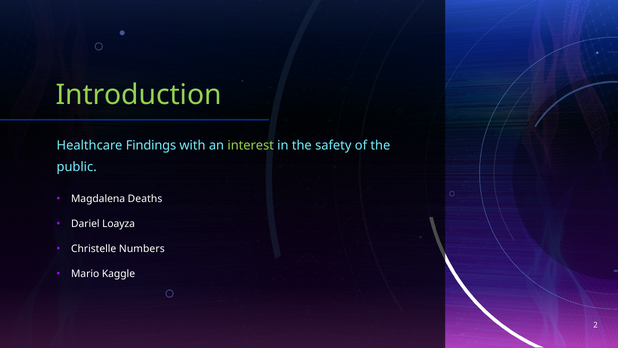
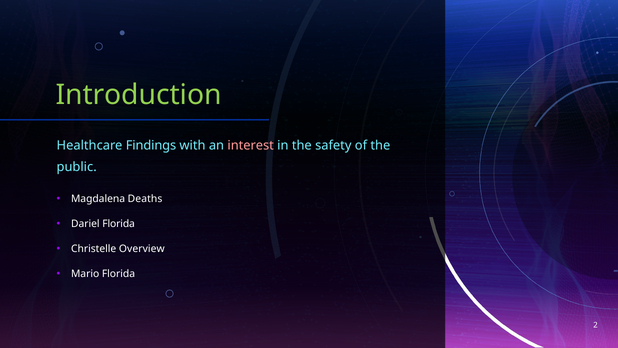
interest colour: light green -> pink (251, 145)
Dariel Loayza: Loayza -> Florida (119, 224)
Numbers: Numbers -> Overview (142, 249)
Mario Kaggle: Kaggle -> Florida (118, 274)
